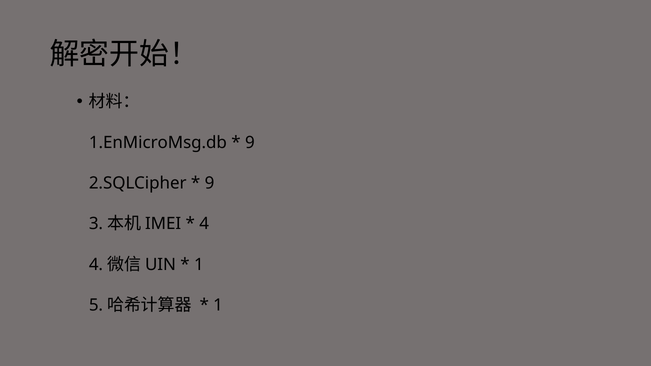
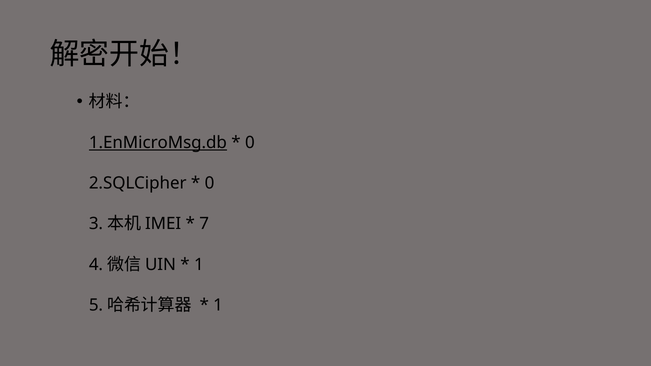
1.EnMicroMsg.db underline: none -> present (158, 143)
9: 9 -> 0 (250, 143)
9: 9 -> 0 (209, 183)
4: 4 -> 7 (204, 224)
